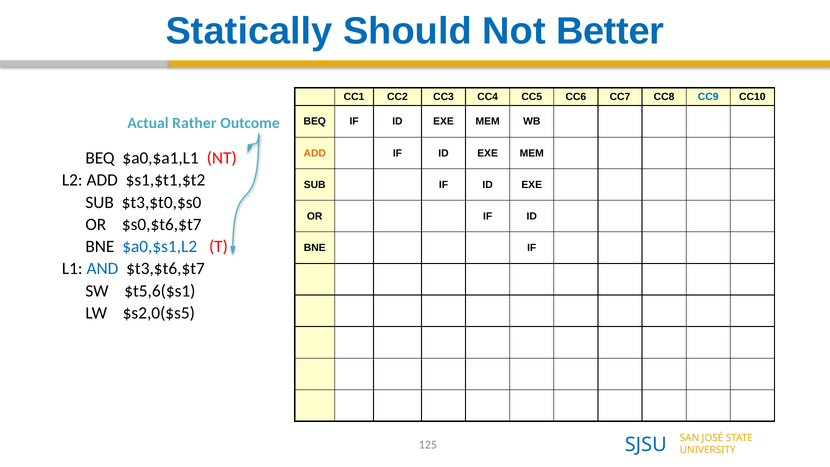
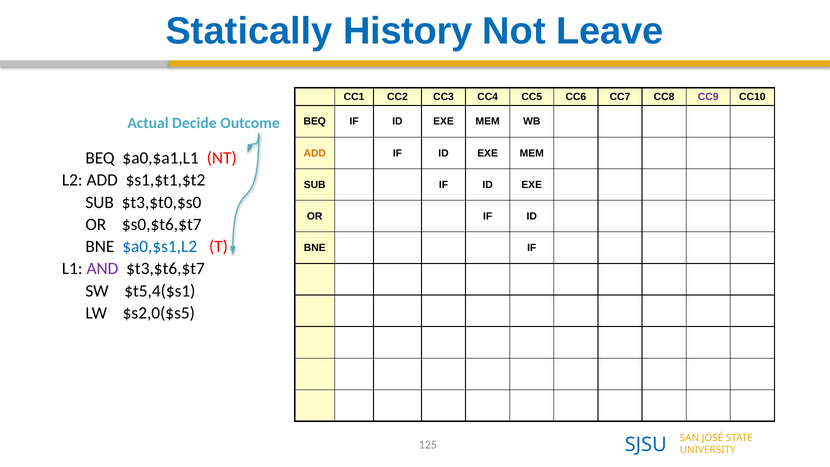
Should: Should -> History (408, 31)
Better: Better -> Leave (610, 31)
CC9 colour: blue -> purple (708, 97)
Rather: Rather -> Decide (194, 123)
AND colour: blue -> purple (102, 269)
$t5,6($s1: $t5,6($s1 -> $t5,4($s1 (160, 291)
